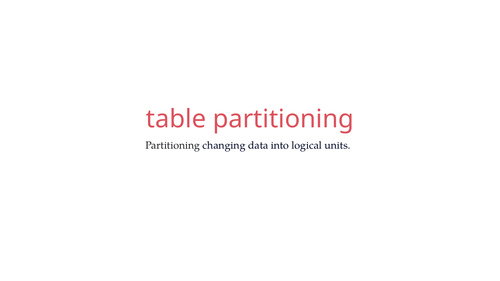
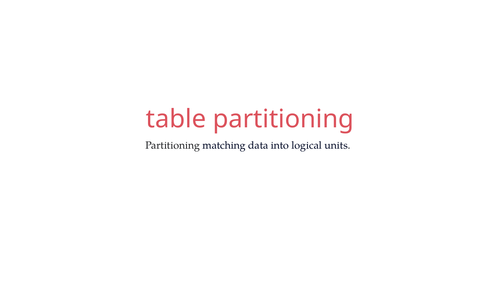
changing: changing -> matching (224, 146)
